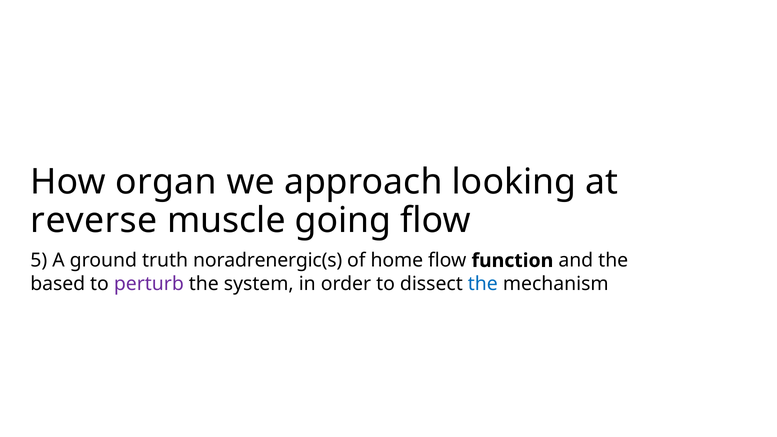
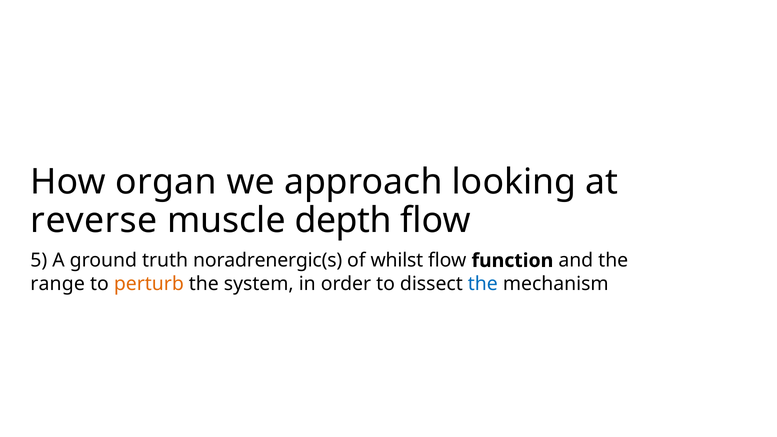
going: going -> depth (343, 220)
home: home -> whilst (397, 261)
based: based -> range (58, 284)
perturb colour: purple -> orange (149, 284)
